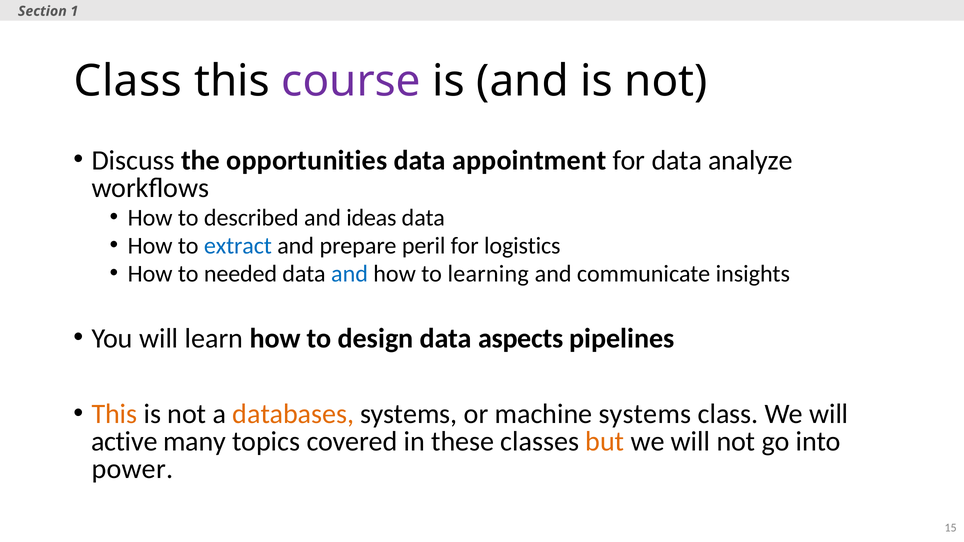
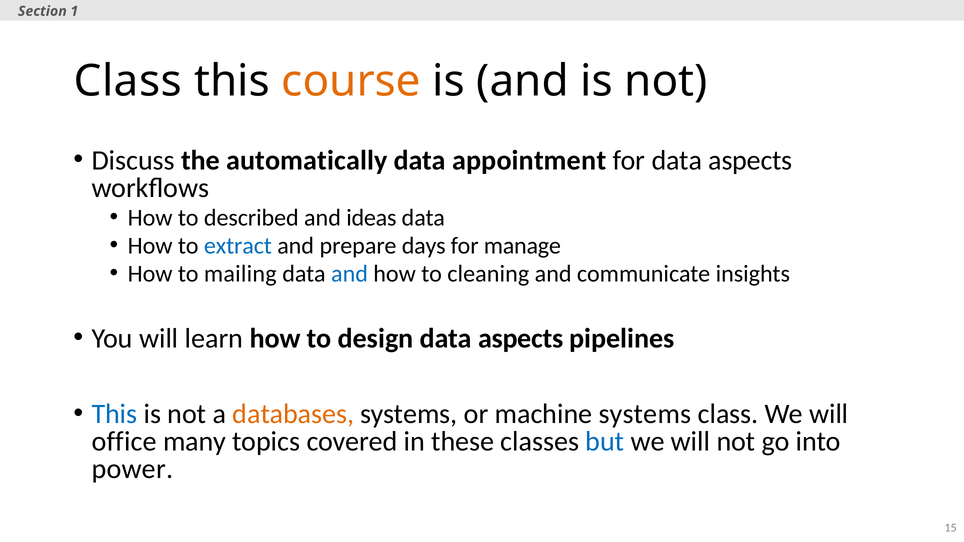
course colour: purple -> orange (351, 81)
opportunities: opportunities -> automatically (307, 161)
for data analyze: analyze -> aspects (750, 161)
peril: peril -> days (424, 246)
logistics: logistics -> manage (522, 246)
needed: needed -> mailing (240, 274)
learning: learning -> cleaning (488, 274)
This colour: orange -> blue (114, 414)
active: active -> office (124, 442)
but colour: orange -> blue (605, 442)
